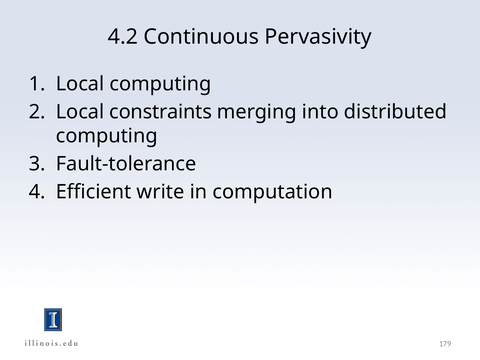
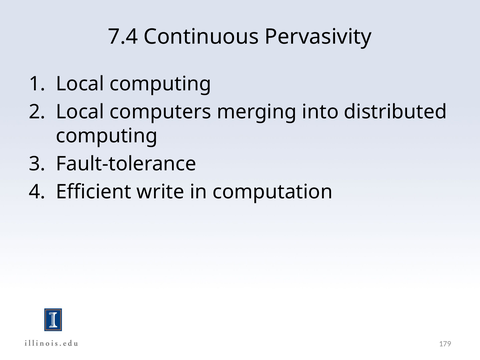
4.2: 4.2 -> 7.4 (123, 37)
constraints: constraints -> computers (160, 112)
